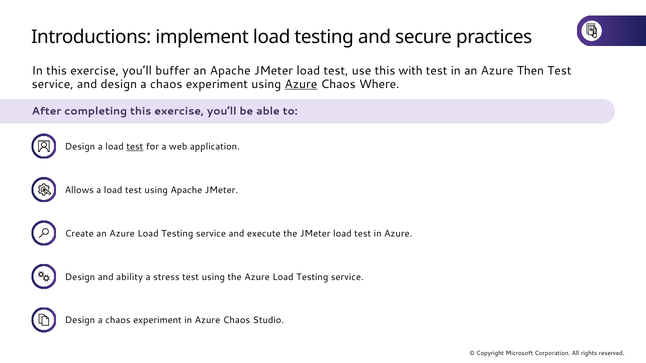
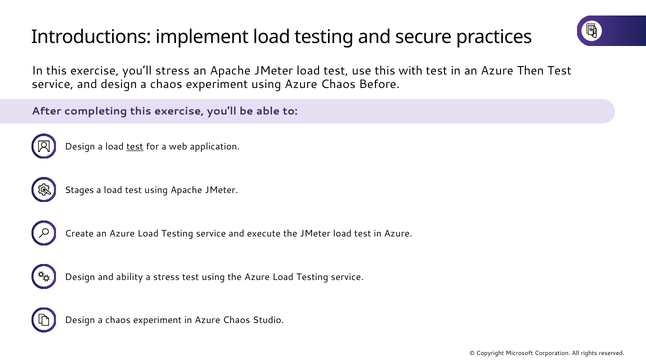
you’ll buffer: buffer -> stress (173, 71)
Azure underline: present -> none (301, 84)
Where: Where -> Before (379, 84)
Allows: Allows -> Stages (79, 190)
